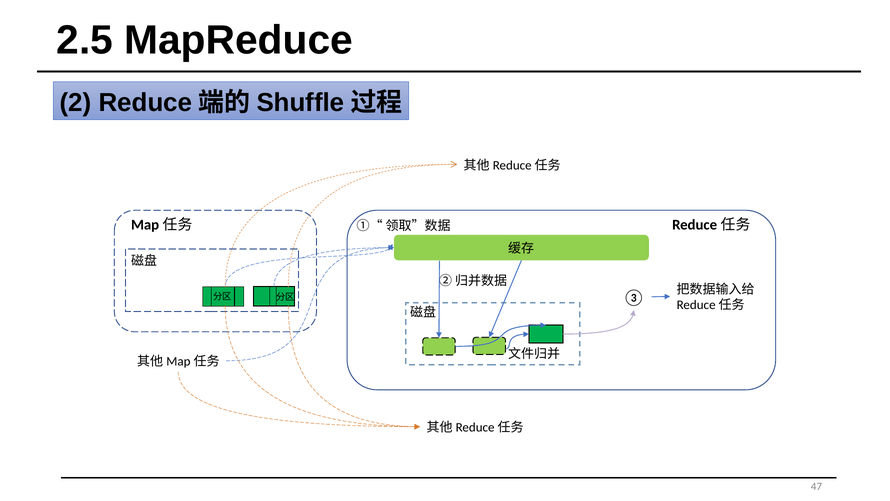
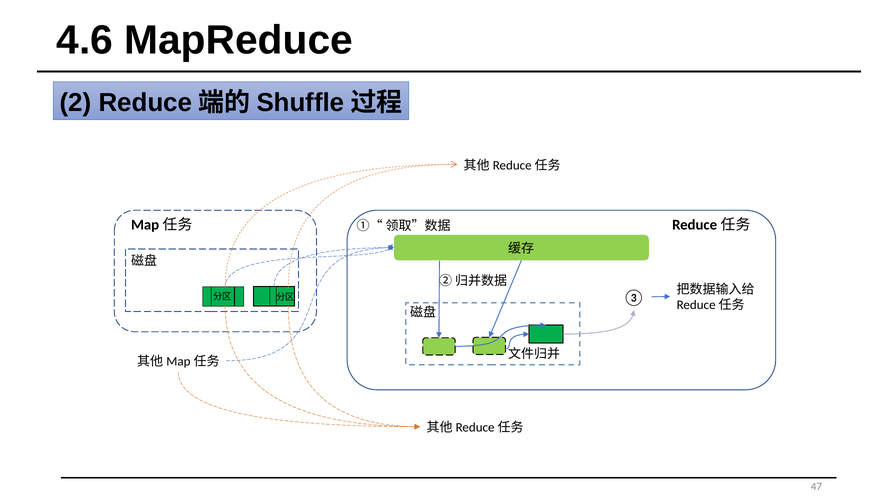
2.5: 2.5 -> 4.6 (85, 40)
